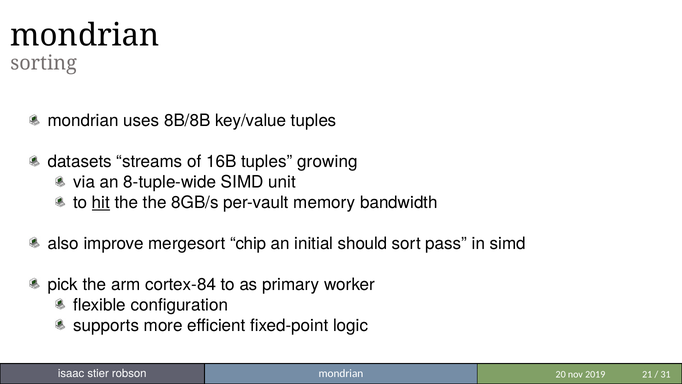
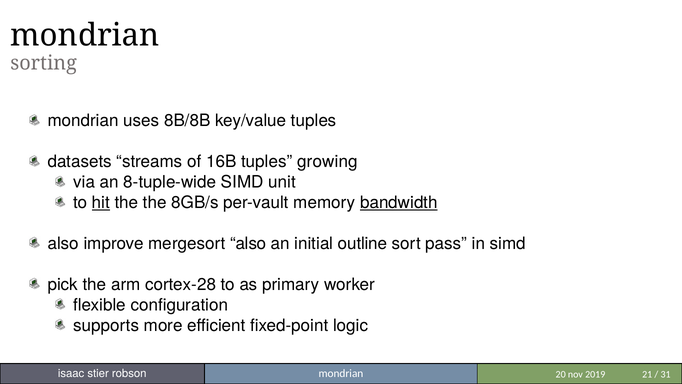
bandwidth underline: none -> present (399, 203)
mergesort chip: chip -> also (248, 243)
should: should -> outline (363, 243)
cortex-84: cortex-84 -> cortex-28 (181, 284)
